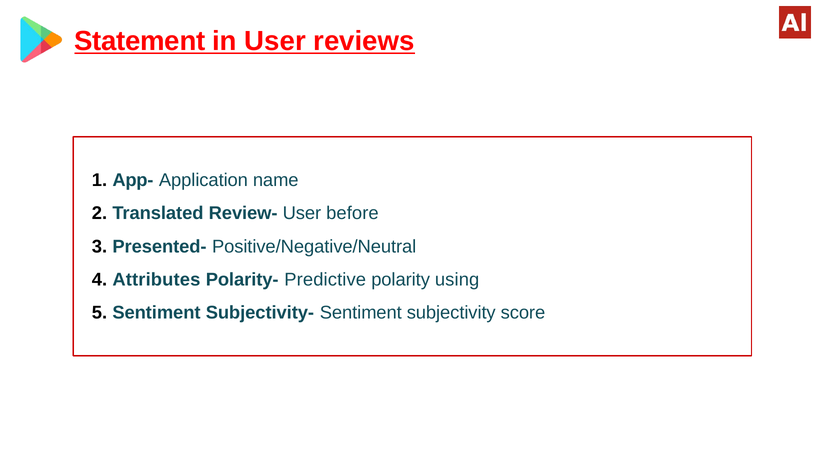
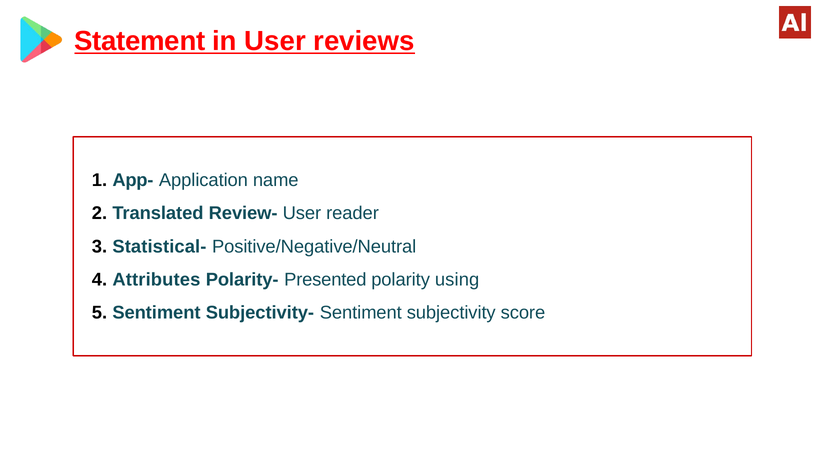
before: before -> reader (353, 213)
Presented-: Presented- -> Statistical- (159, 246)
Predictive: Predictive -> Presented (325, 280)
